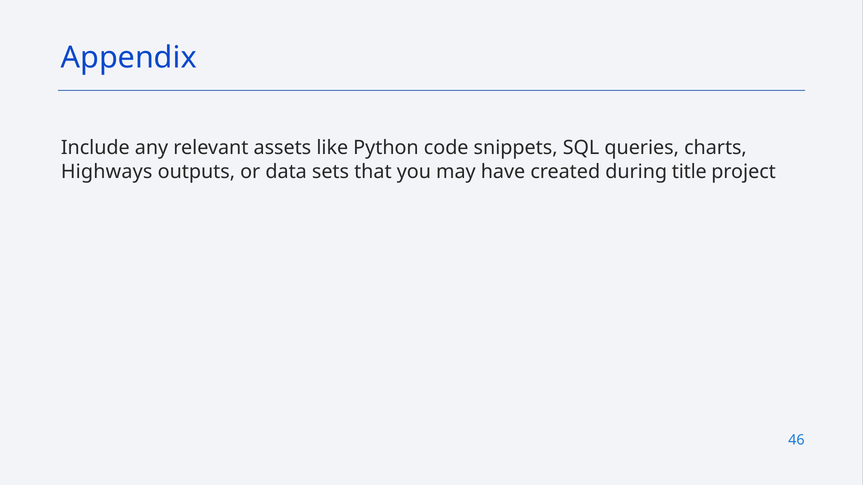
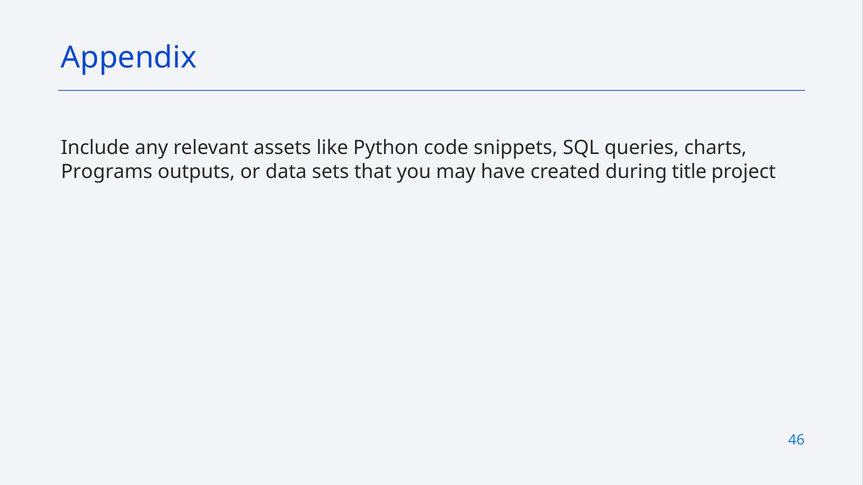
Highways: Highways -> Programs (107, 172)
